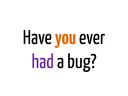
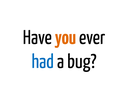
had colour: purple -> blue (43, 61)
